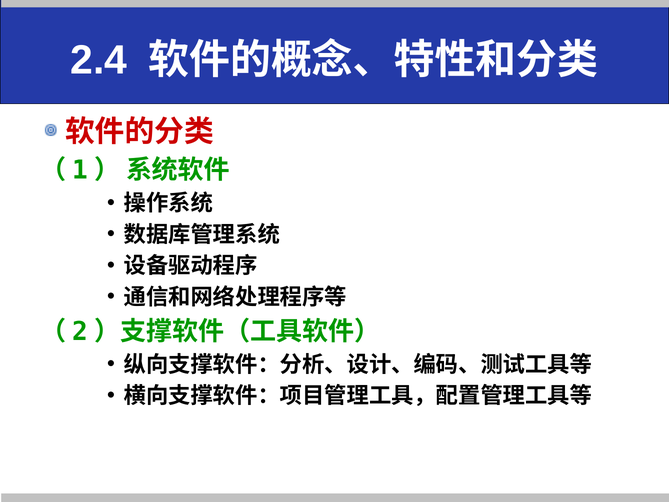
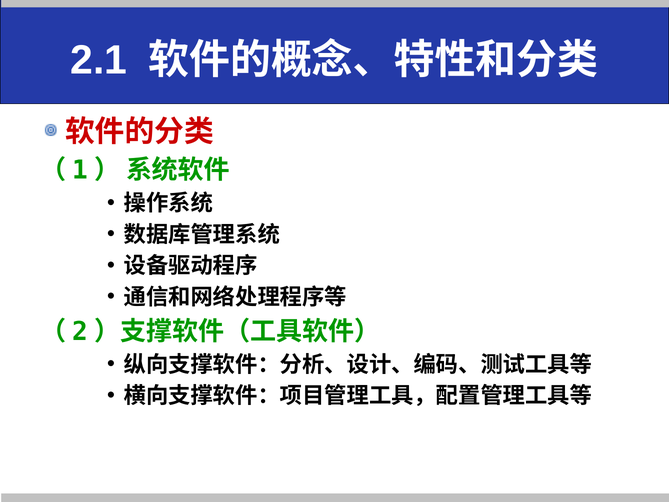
2.4: 2.4 -> 2.1 (99, 60)
